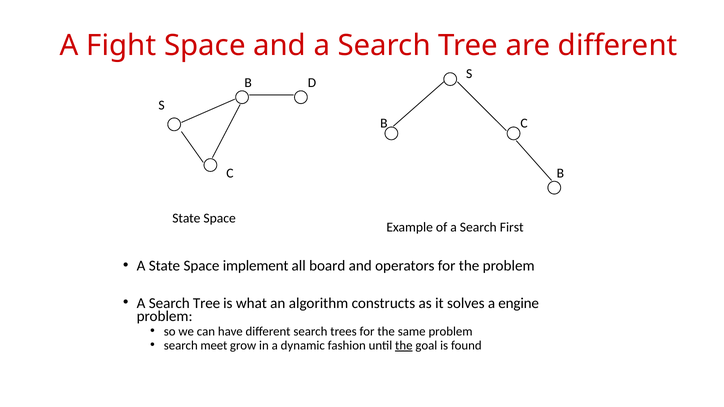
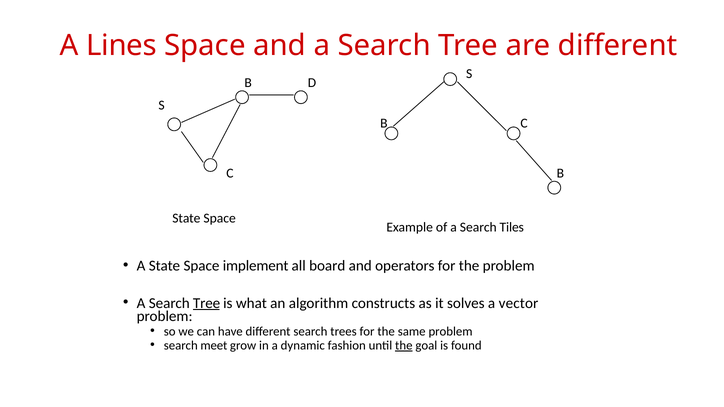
Fight: Fight -> Lines (122, 46)
First: First -> Tiles (512, 228)
Tree underline: none -> present (207, 303)
engine: engine -> vector (519, 303)
